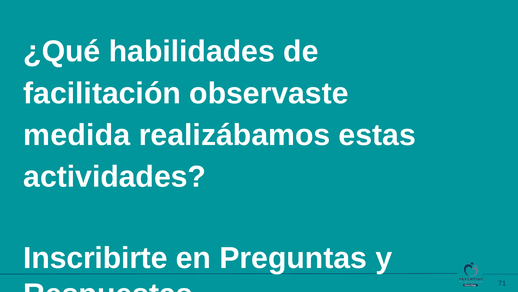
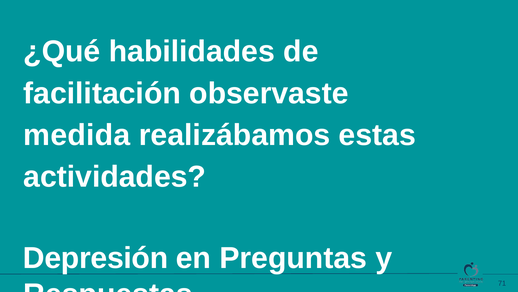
Inscribirte: Inscribirte -> Depresión (96, 258)
